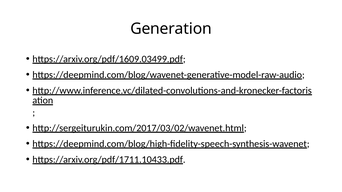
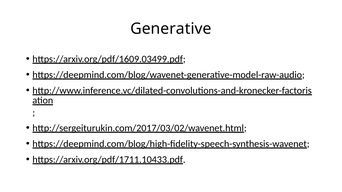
Generation: Generation -> Generative (171, 29)
